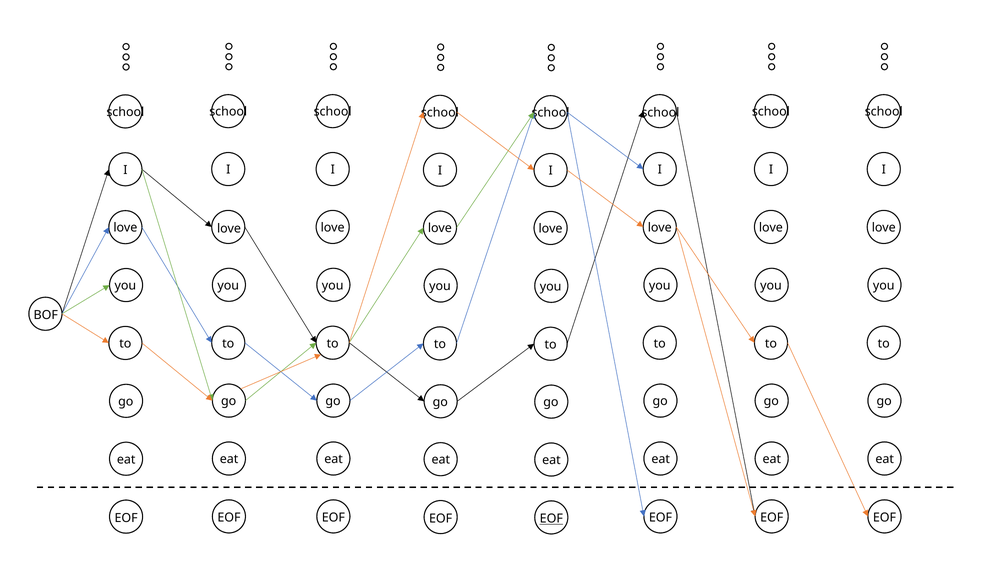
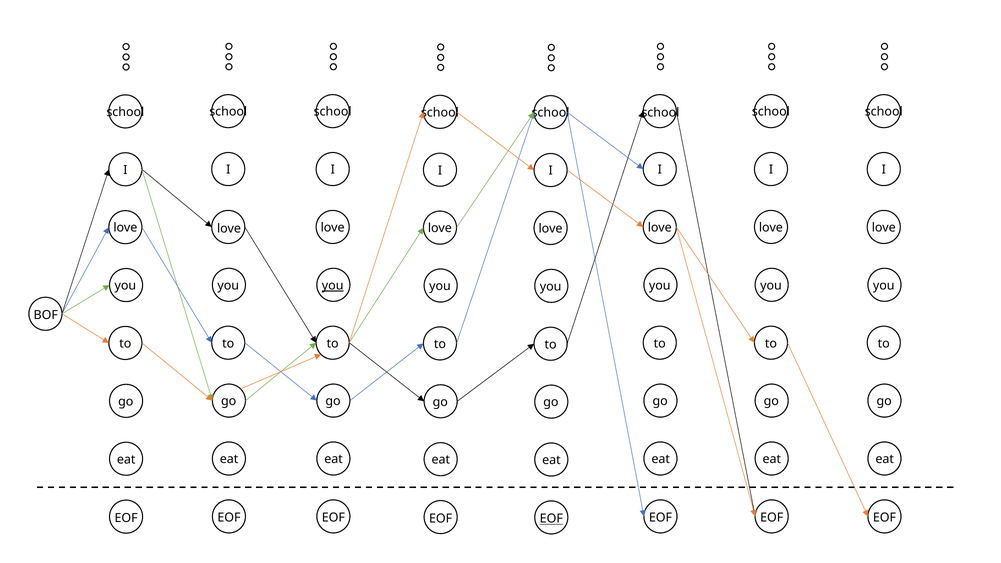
you underline: none -> present (333, 286)
